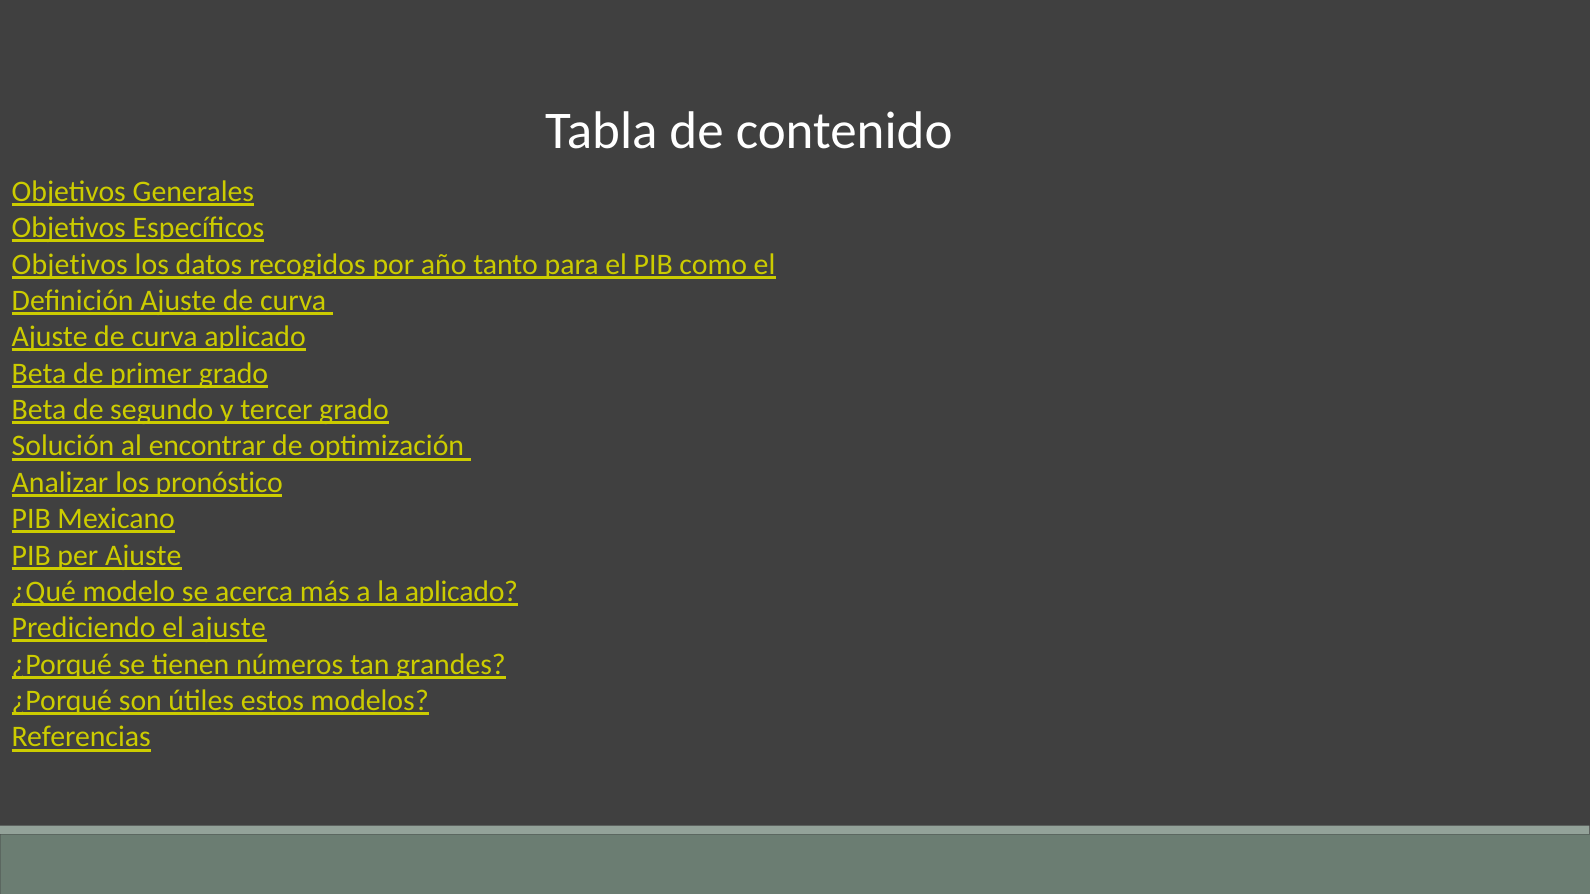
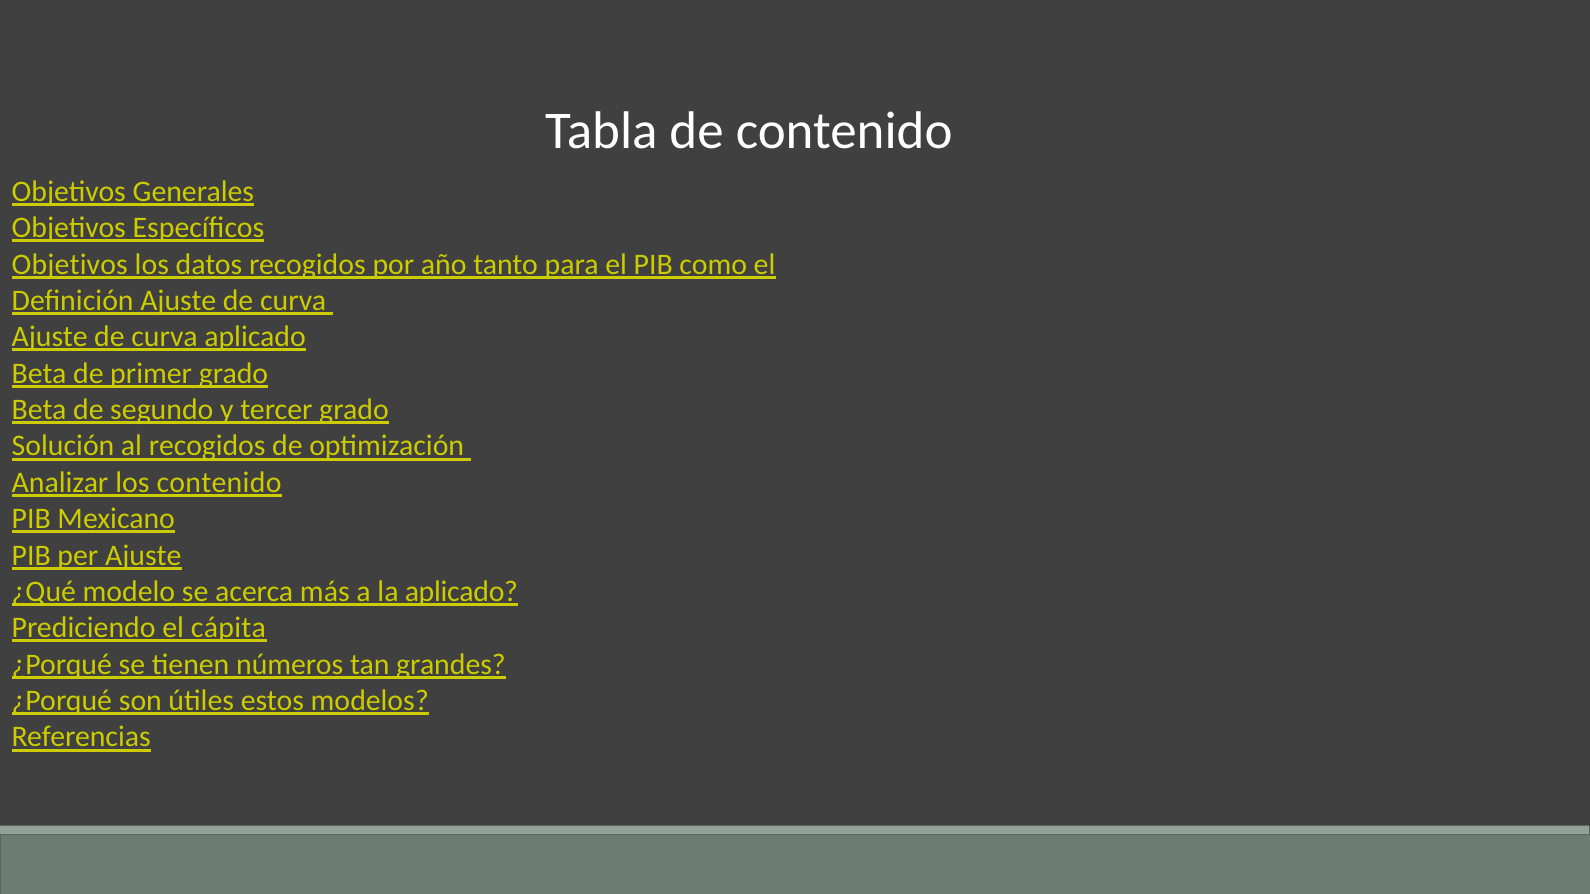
al encontrar: encontrar -> recogidos (207, 446)
los pronóstico: pronóstico -> contenido (219, 483)
el ajuste: ajuste -> cápita (228, 628)
